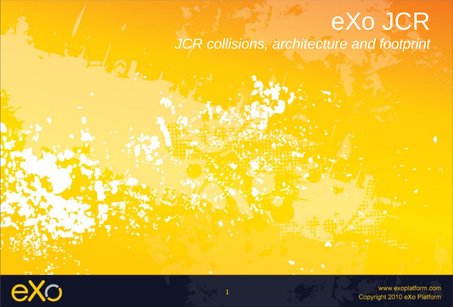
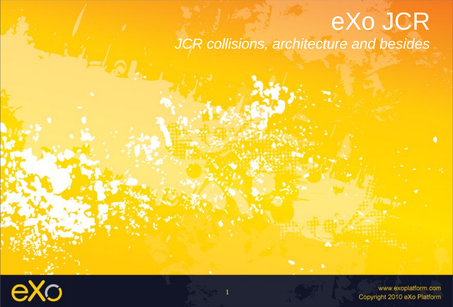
footprint: footprint -> besides (405, 44)
